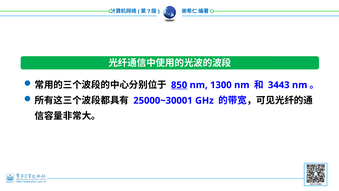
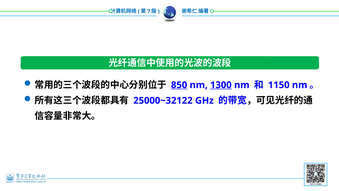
1300 underline: none -> present (221, 85)
3443: 3443 -> 1150 (279, 85)
25000~30001: 25000~30001 -> 25000~32122 (163, 100)
